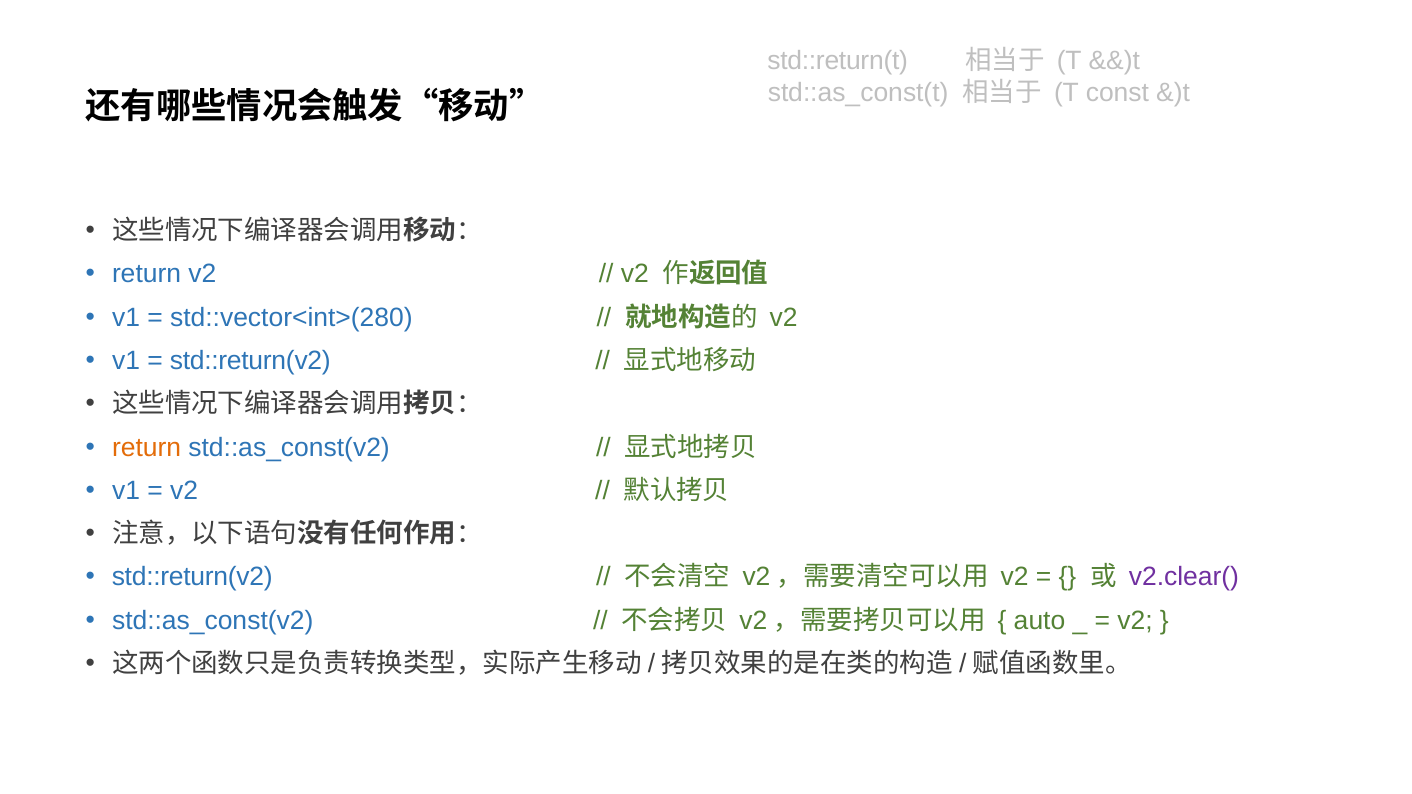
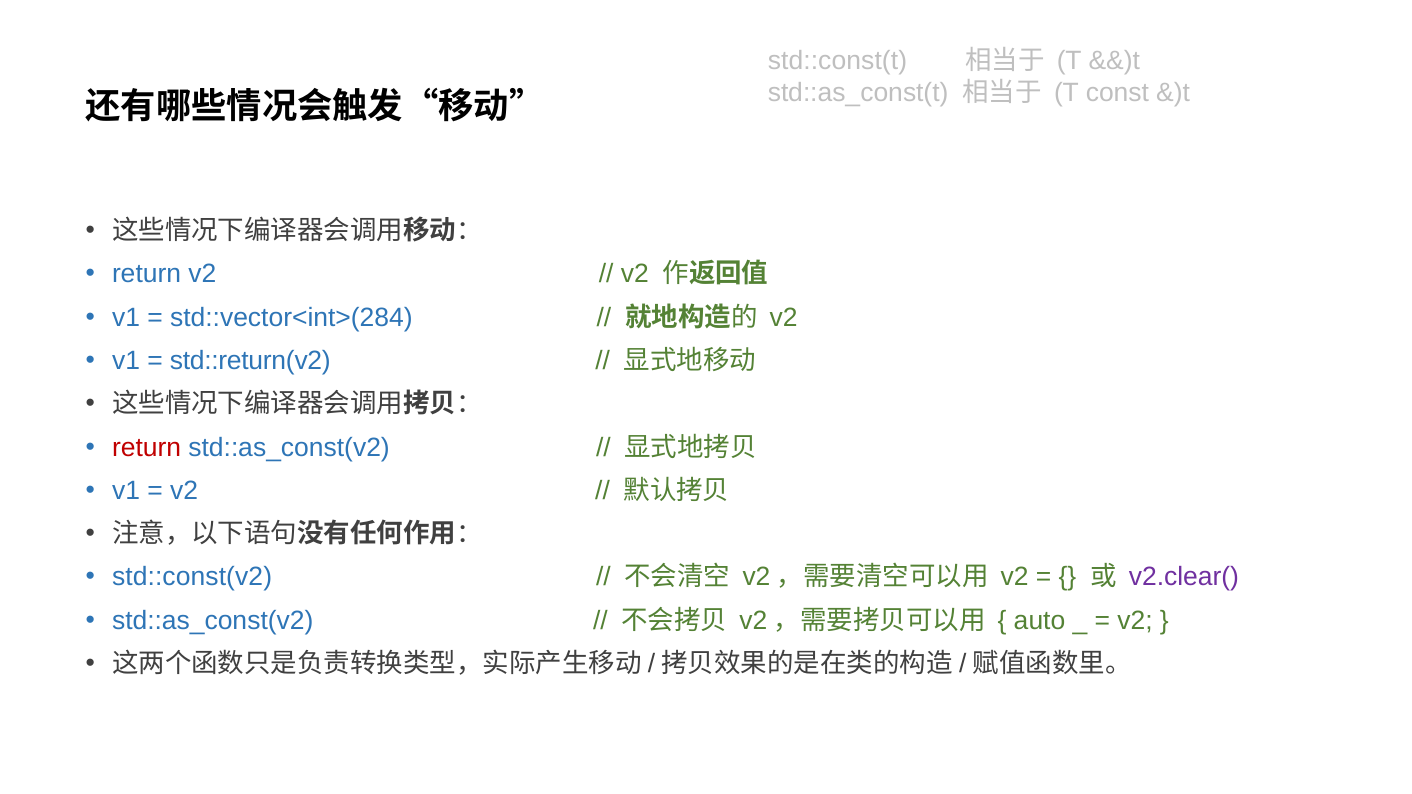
std::return(t: std::return(t -> std::const(t (837, 61)
std::vector<int>(280: std::vector<int>(280 -> std::vector<int>(284 (291, 318)
return colour: orange -> red (147, 447)
std::return(v2: std::return(v2 -> std::const(v2 (192, 577)
